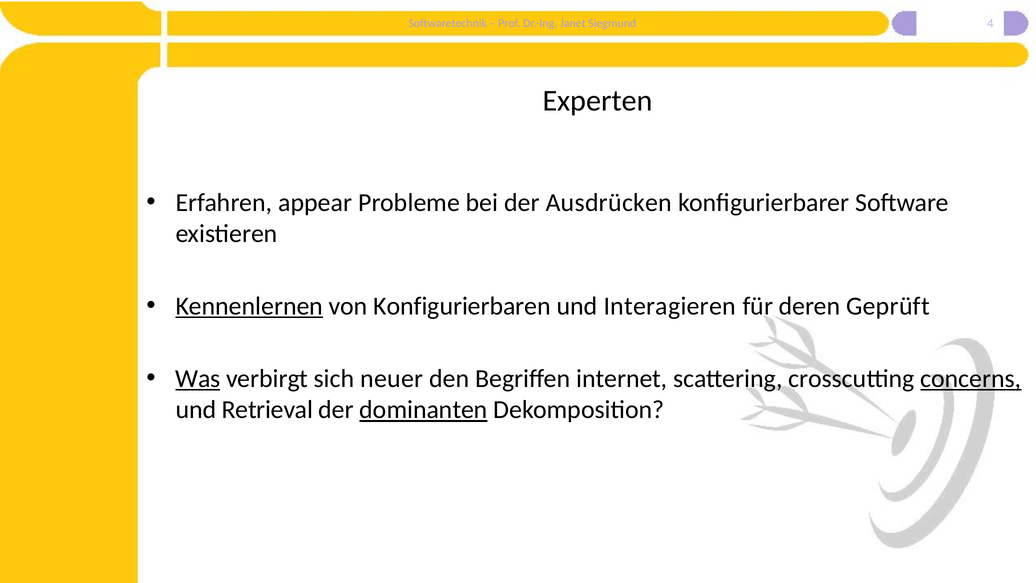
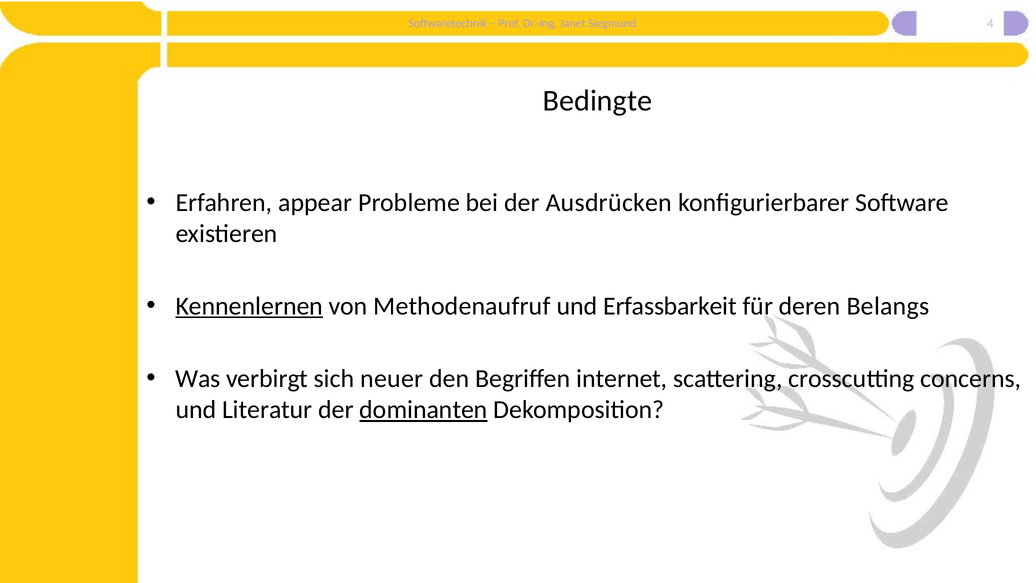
Experten: Experten -> Bedingte (597, 101)
Konfigurierbaren: Konfigurierbaren -> Methodenaufruf (462, 306)
Interagieren: Interagieren -> Erfassbarkeit (670, 306)
Geprüft: Geprüft -> Belangs (888, 306)
Was underline: present -> none (198, 379)
concerns underline: present -> none (971, 379)
Retrieval: Retrieval -> Literatur (267, 410)
